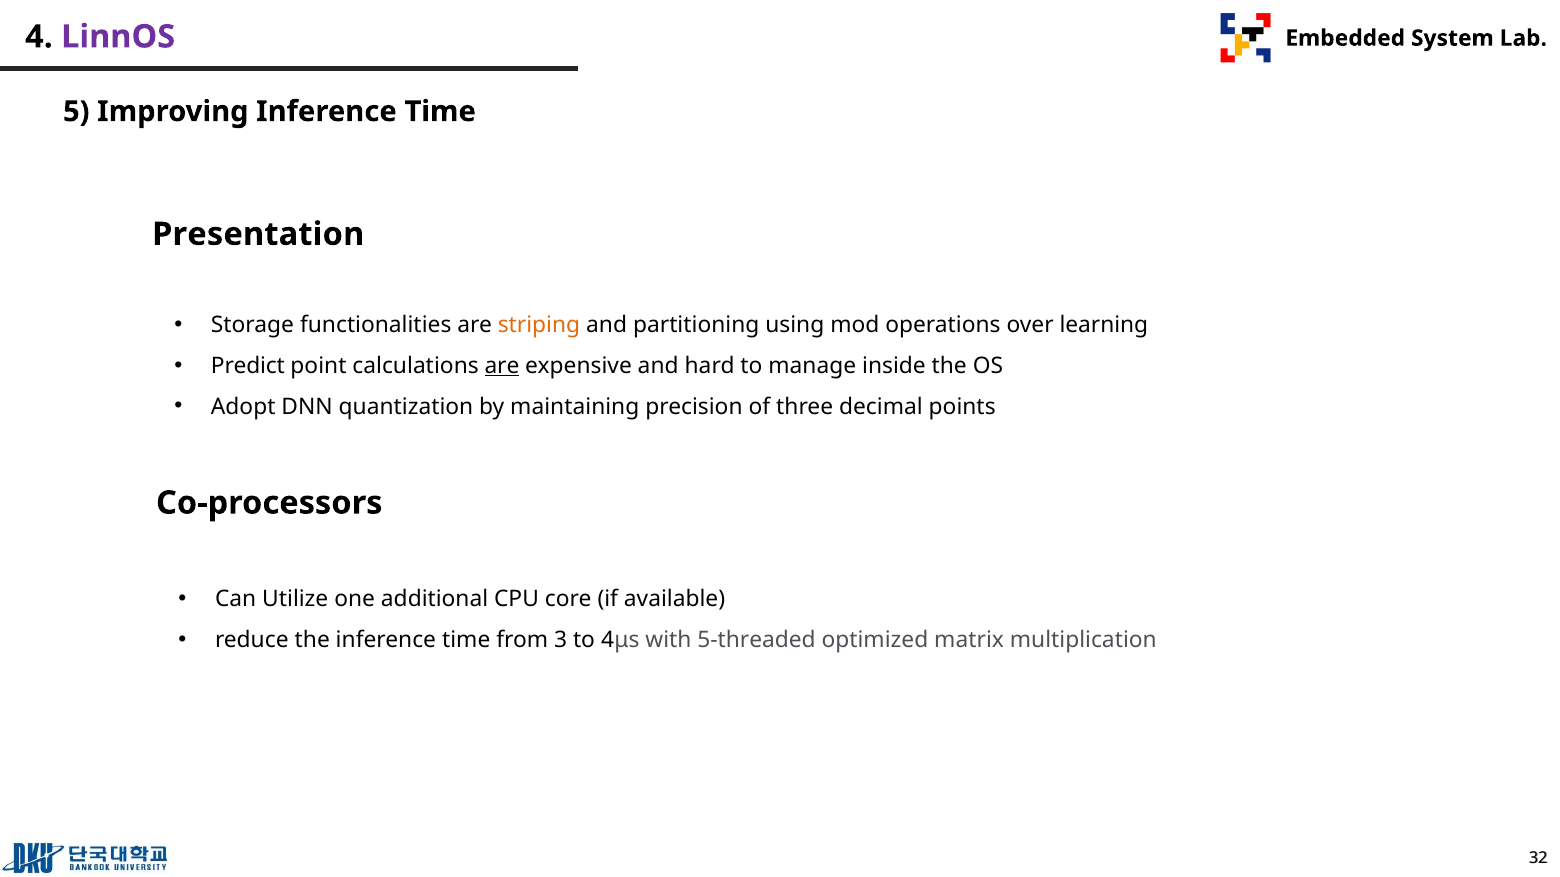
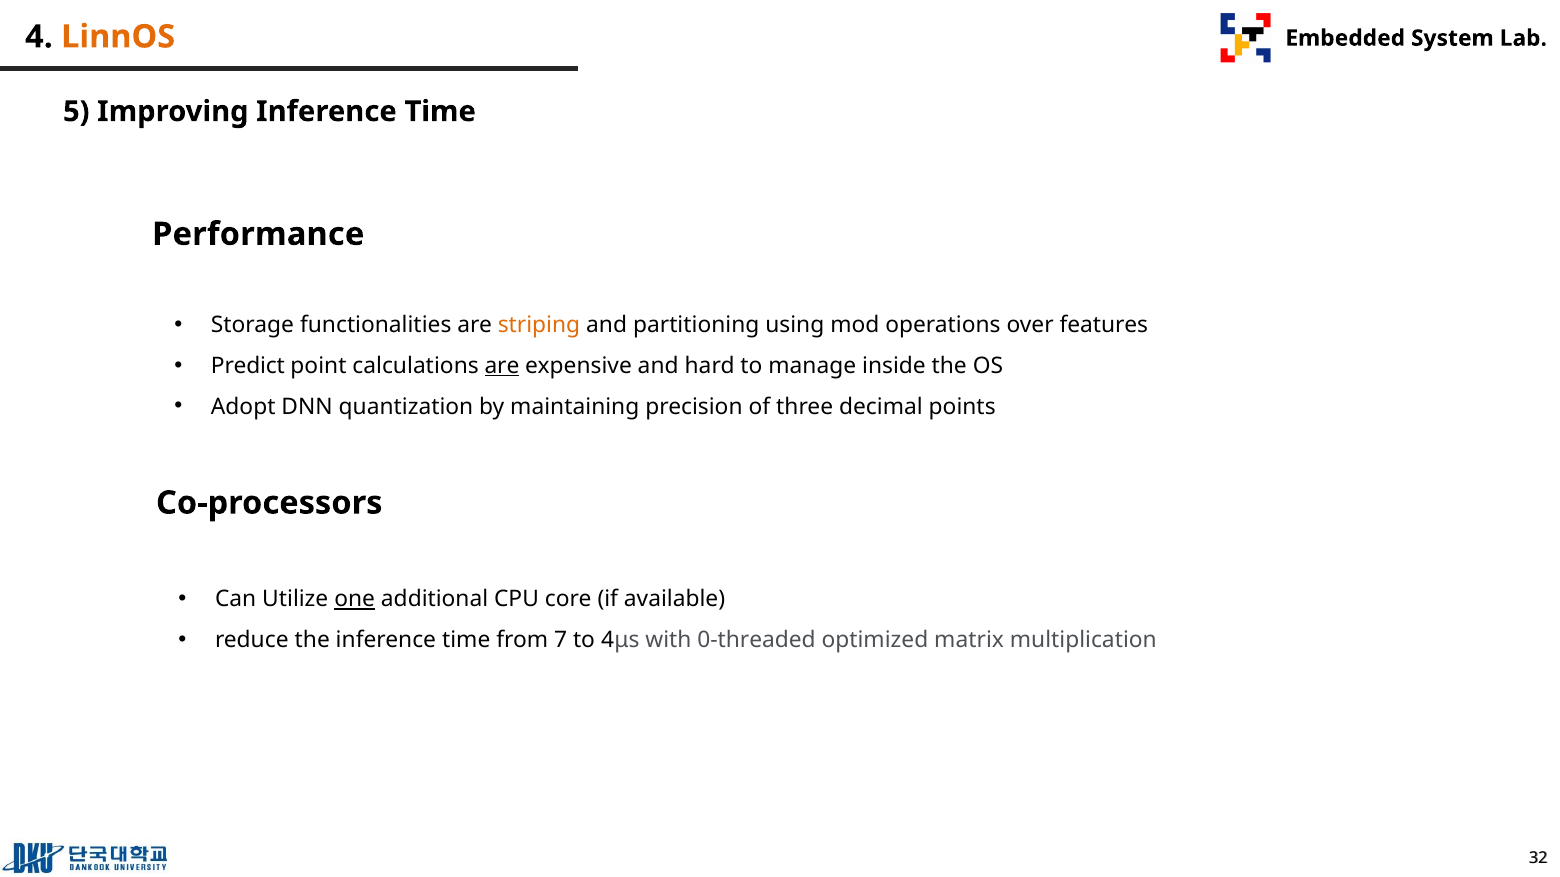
LinnOS colour: purple -> orange (118, 37)
Presentation: Presentation -> Performance (258, 234)
learning: learning -> features (1104, 325)
one underline: none -> present (355, 599)
3: 3 -> 7 (561, 640)
5-threaded: 5-threaded -> 0-threaded (757, 640)
